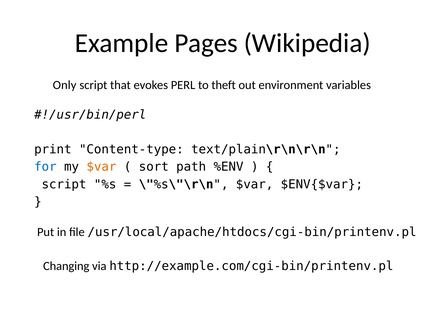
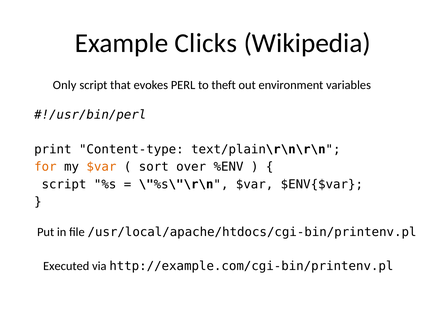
Pages: Pages -> Clicks (206, 43)
for colour: blue -> orange (45, 167)
path: path -> over (191, 167)
Changing: Changing -> Executed (66, 266)
